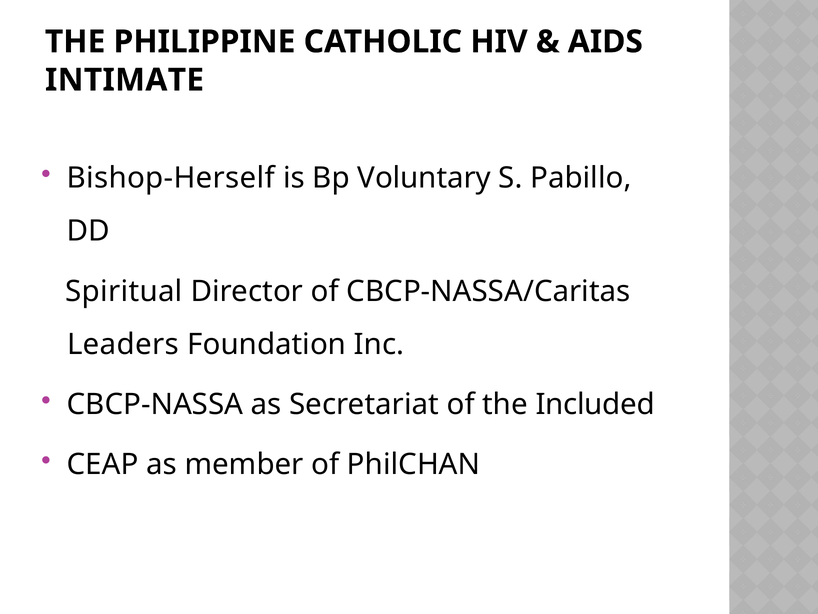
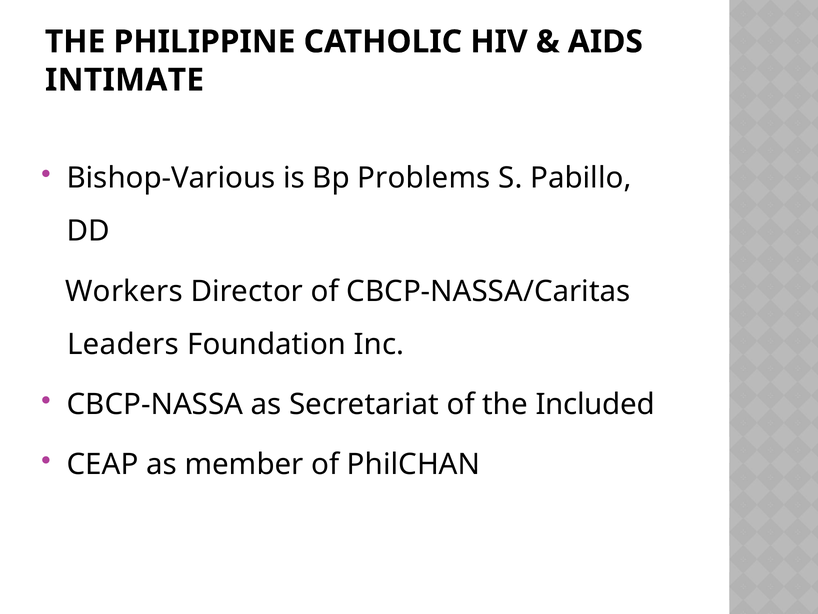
Bishop-Herself: Bishop-Herself -> Bishop-Various (171, 178)
Voluntary: Voluntary -> Problems (424, 178)
Spiritual: Spiritual -> Workers (124, 291)
